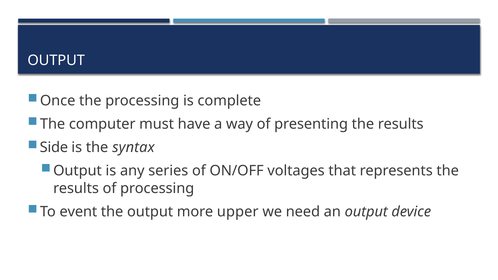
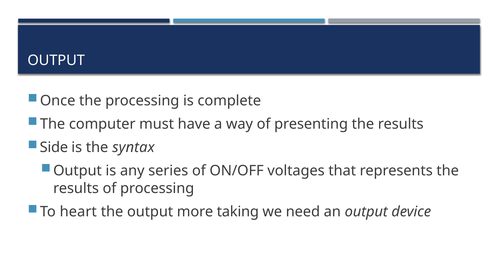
event: event -> heart (78, 212)
upper: upper -> taking (238, 212)
